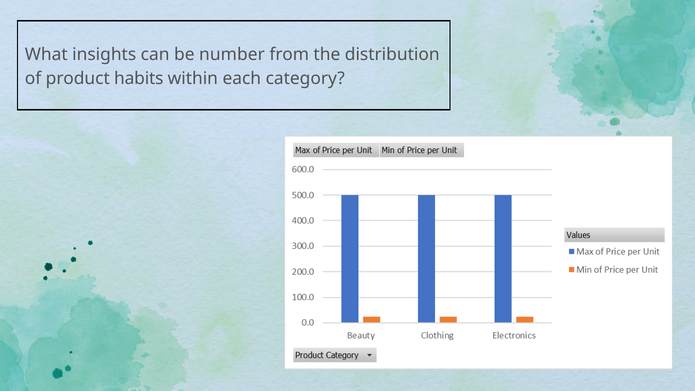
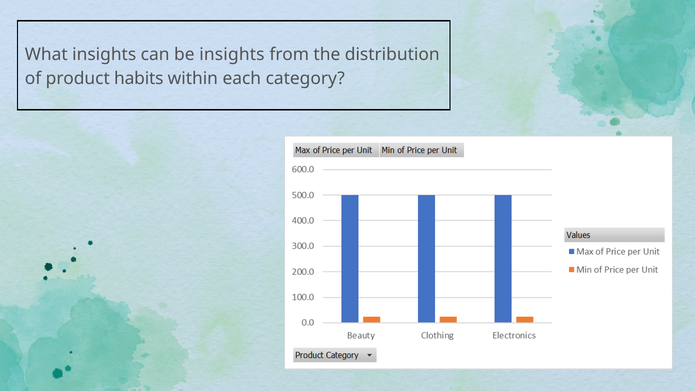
be number: number -> insights (232, 54)
